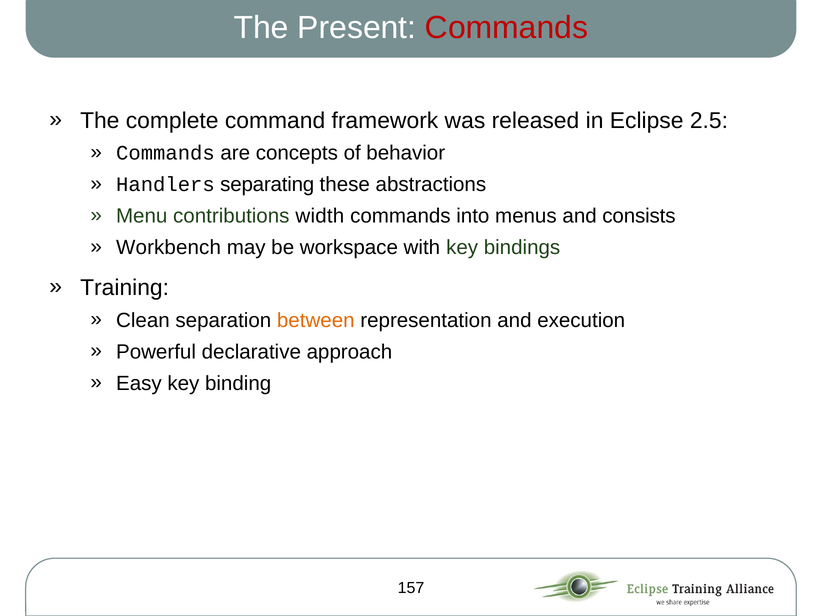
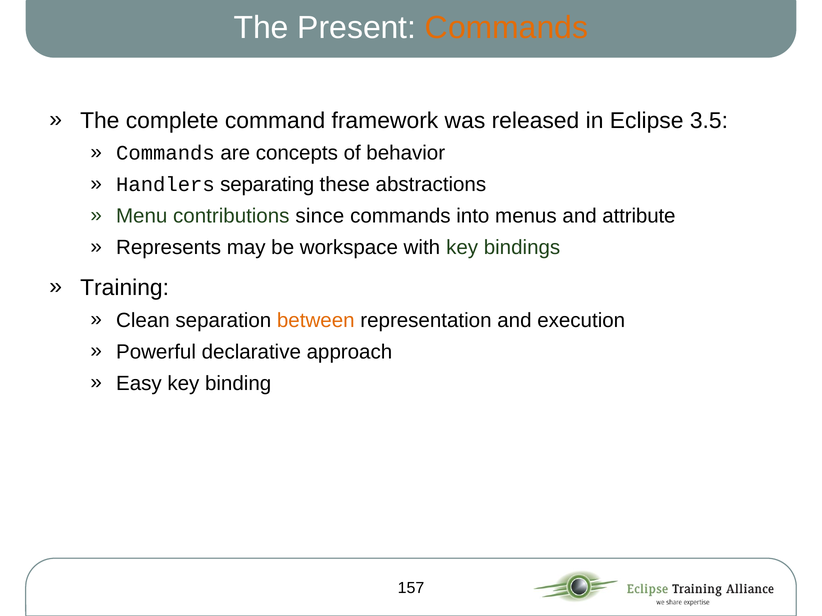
Commands colour: red -> orange (507, 28)
2.5: 2.5 -> 3.5 (709, 121)
width: width -> since (320, 216)
consists: consists -> attribute (639, 216)
Workbench: Workbench -> Represents (169, 248)
